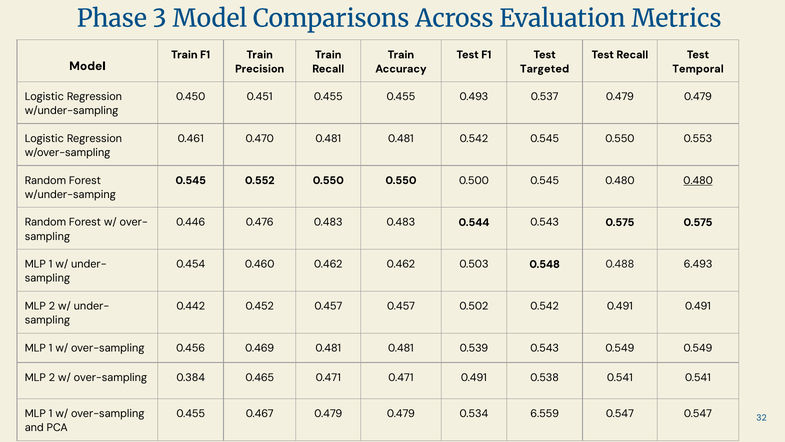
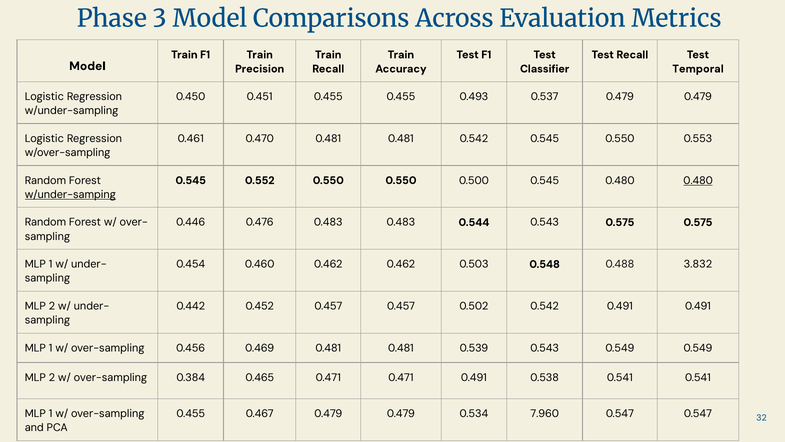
Targeted: Targeted -> Classifier (545, 69)
w/under-samping underline: none -> present (70, 194)
6.493: 6.493 -> 3.832 (698, 264)
6.559: 6.559 -> 7.960 (545, 413)
